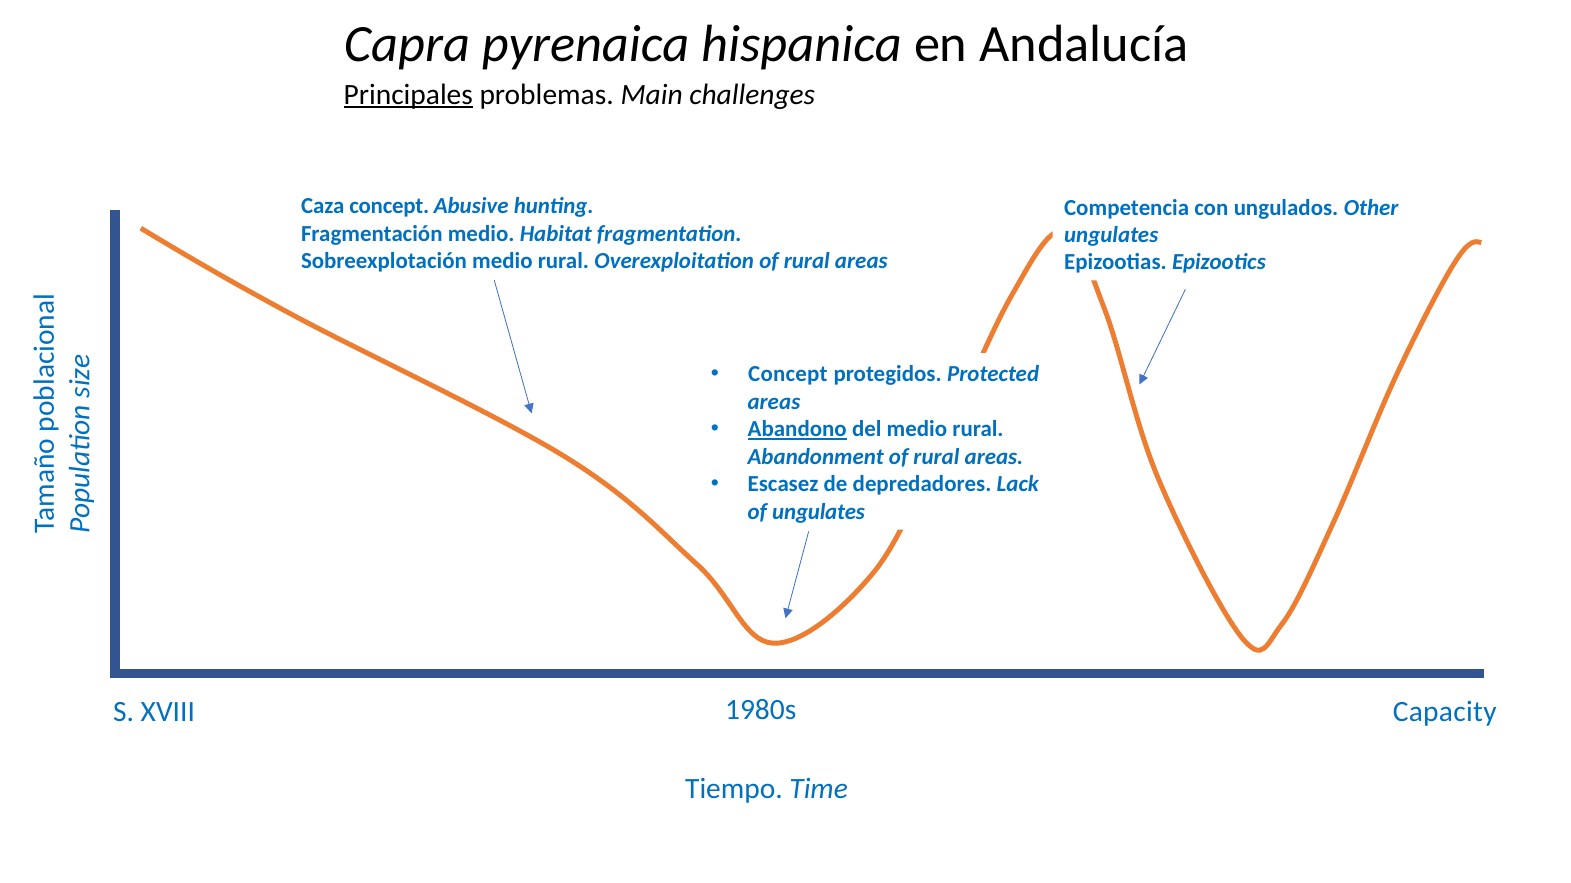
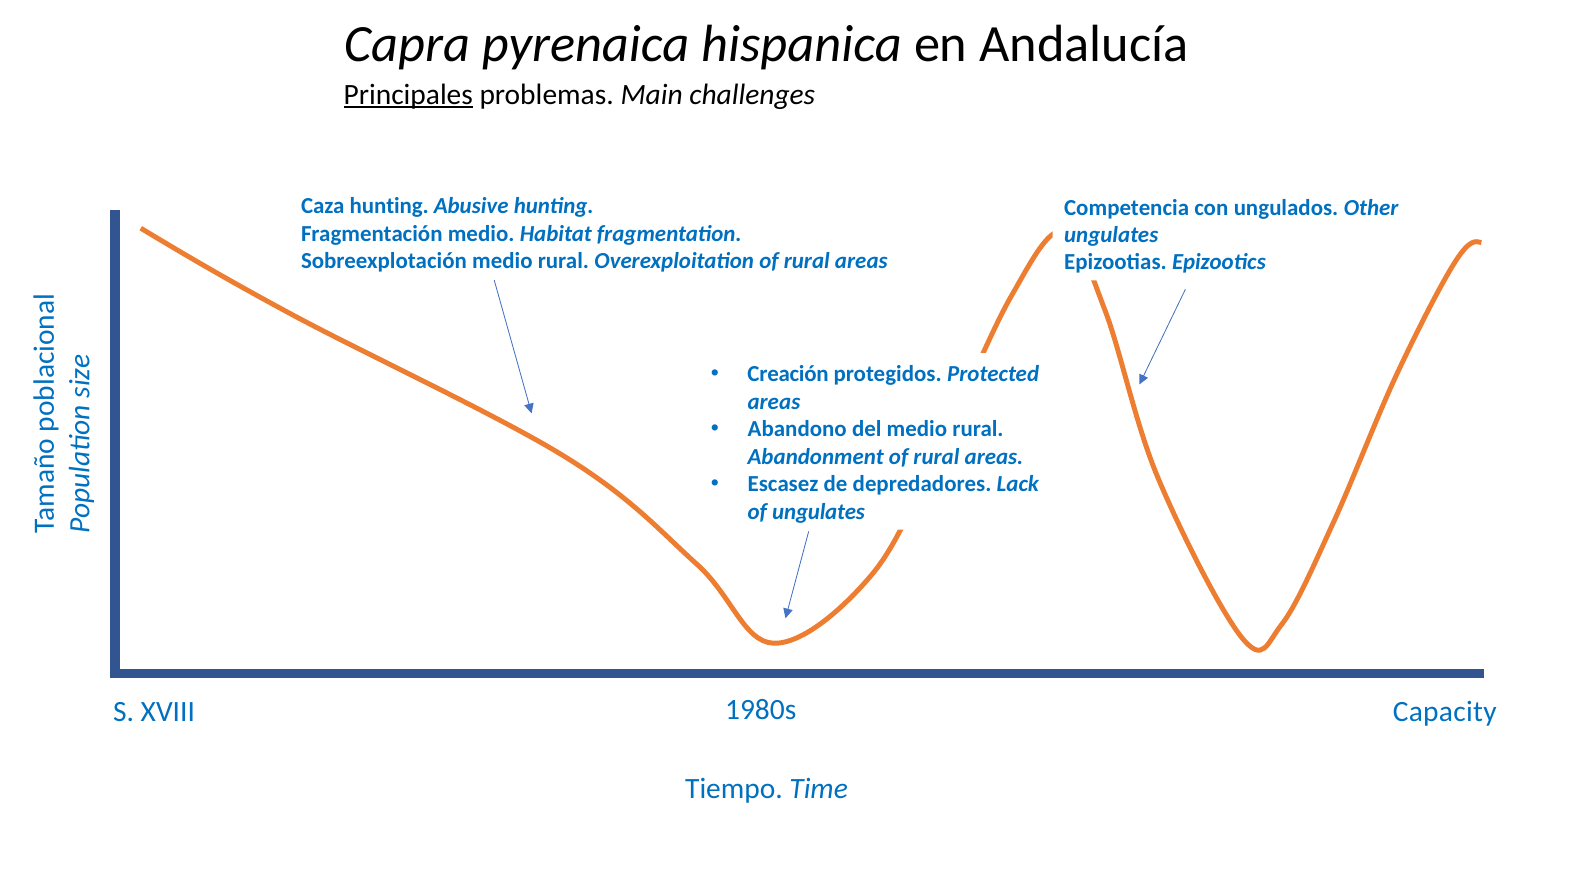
Caza concept: concept -> hunting (389, 206)
Concept: Concept -> Creación (788, 375)
Abandono underline: present -> none (797, 430)
